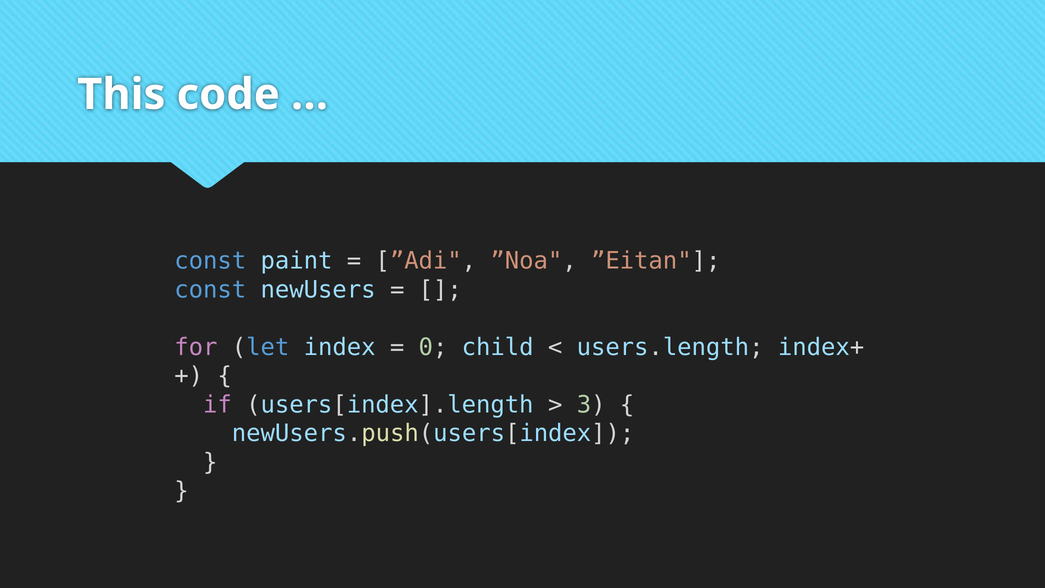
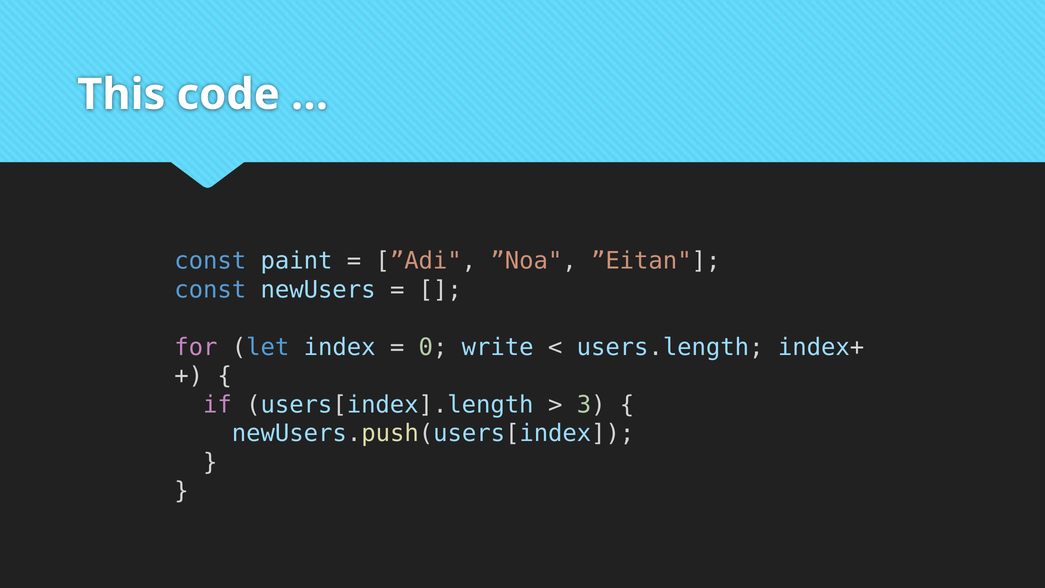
child: child -> write (498, 347)
